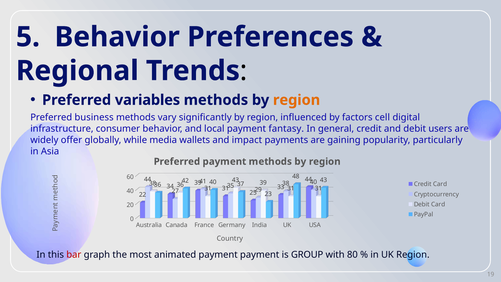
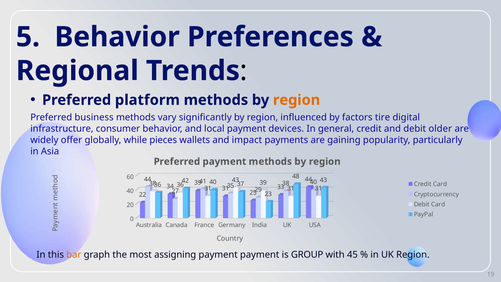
variables: variables -> platform (147, 100)
cell: cell -> tire (382, 117)
fantasy: fantasy -> devices (286, 129)
users: users -> older (440, 129)
media: media -> pieces (163, 140)
bar colour: red -> orange (74, 255)
animated: animated -> assigning (175, 255)
80: 80 -> 45 (352, 255)
